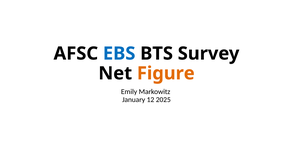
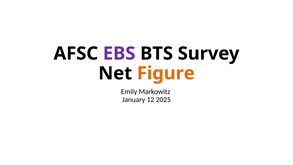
EBS colour: blue -> purple (119, 53)
